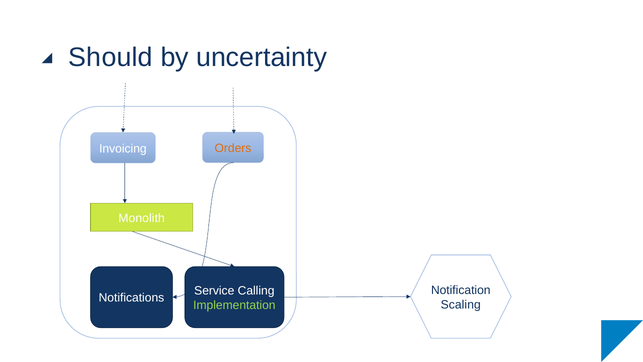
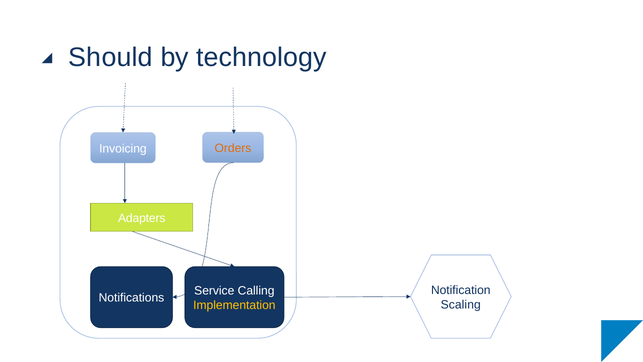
uncertainty: uncertainty -> technology (262, 58)
Monolith: Monolith -> Adapters (142, 218)
Implementation colour: light green -> yellow (234, 305)
